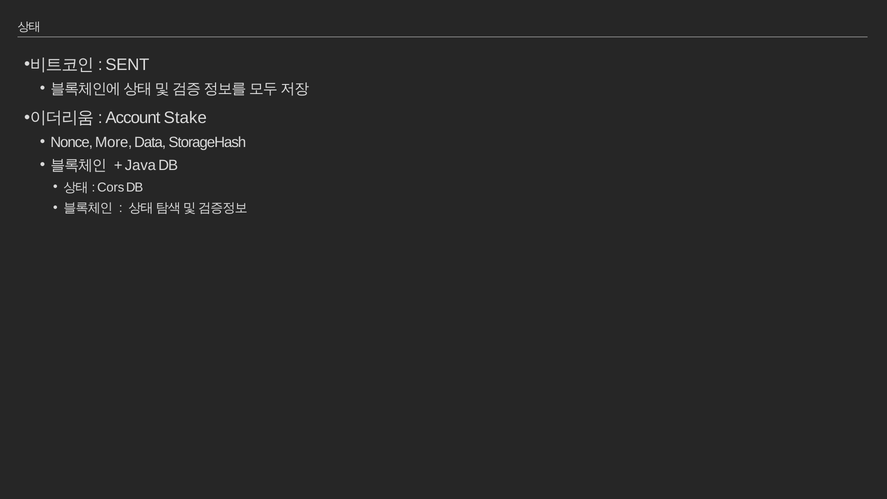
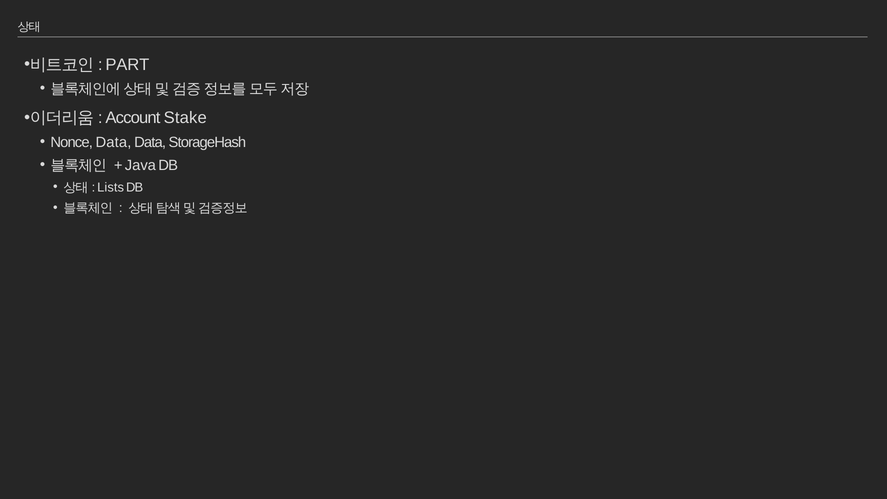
SENT: SENT -> PART (127, 65)
Nonce More: More -> Data (113, 142)
Cors: Cors -> Lists (111, 187)
